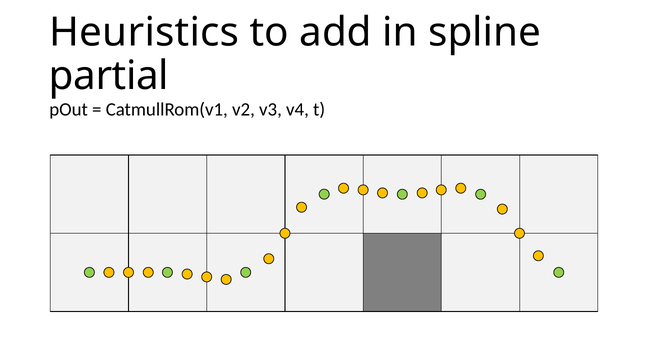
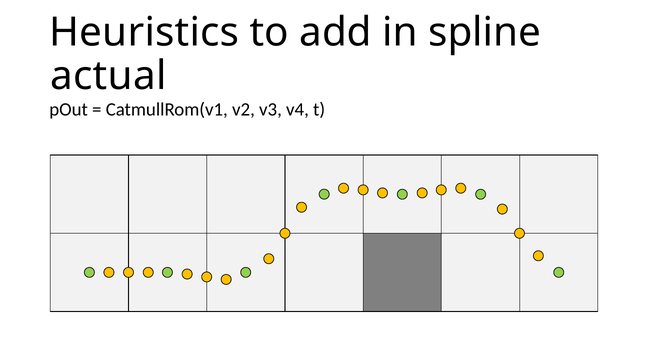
partial: partial -> actual (108, 76)
